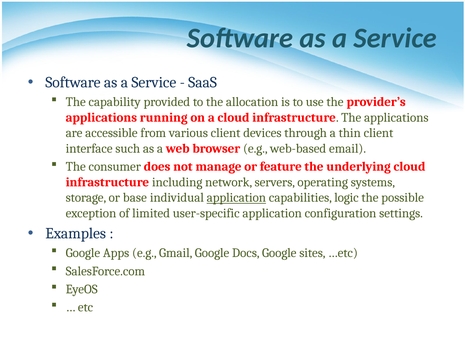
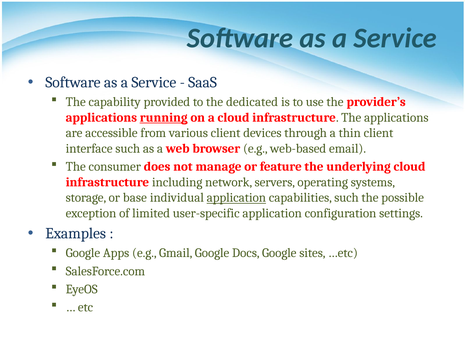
allocation: allocation -> dedicated (252, 102)
running underline: none -> present (164, 117)
capabilities logic: logic -> such (347, 198)
